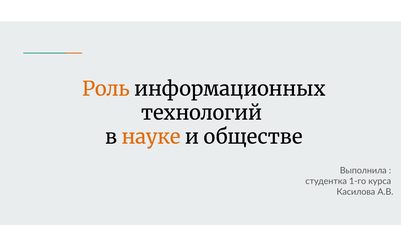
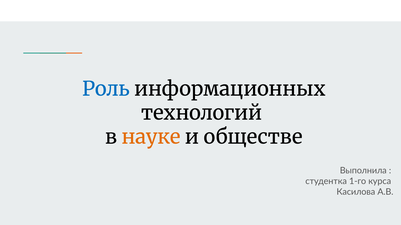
Роль colour: orange -> blue (106, 89)
